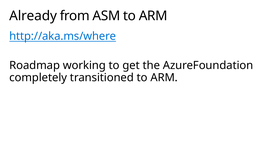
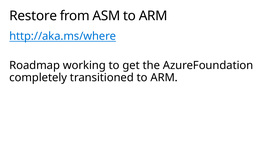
Already: Already -> Restore (33, 16)
